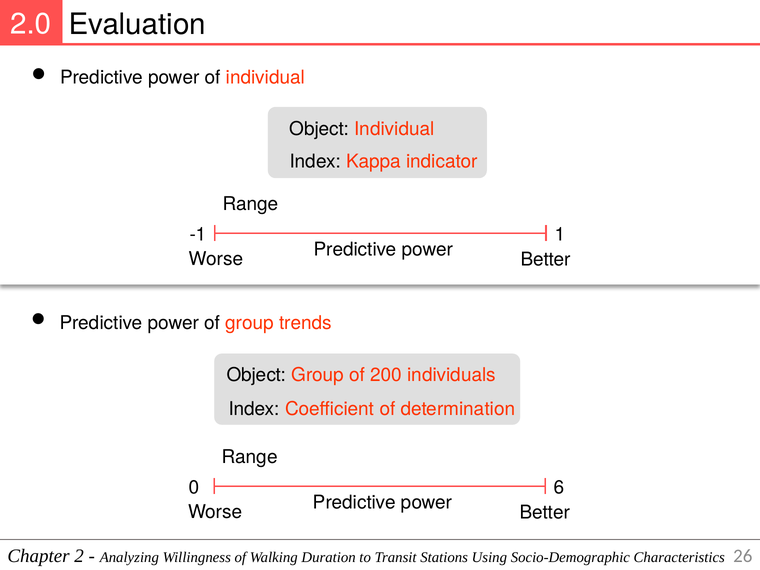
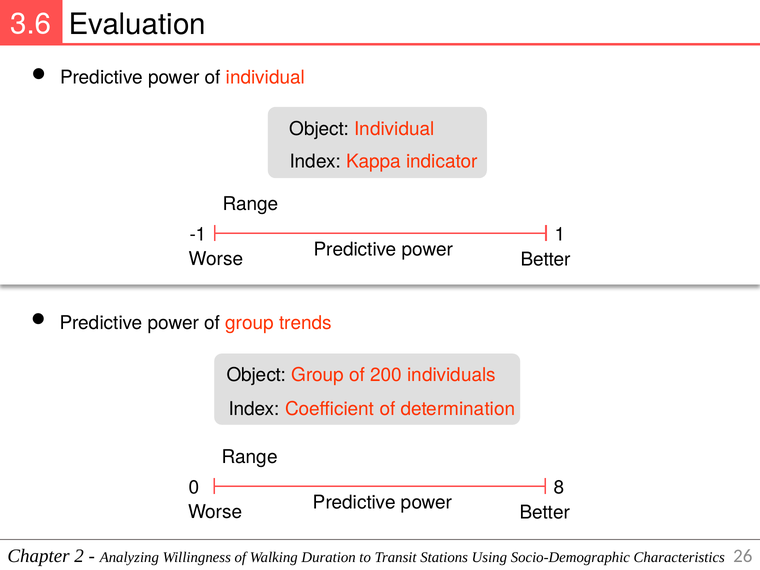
2.0: 2.0 -> 3.6 (31, 24)
6: 6 -> 8 (559, 487)
